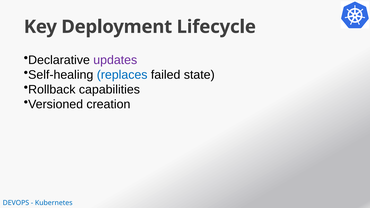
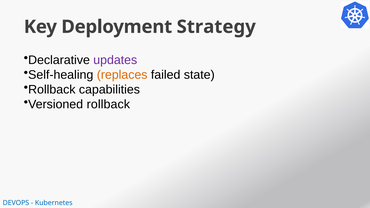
Lifecycle: Lifecycle -> Strategy (216, 27)
replaces colour: blue -> orange (122, 75)
Versioned creation: creation -> rollback (108, 104)
